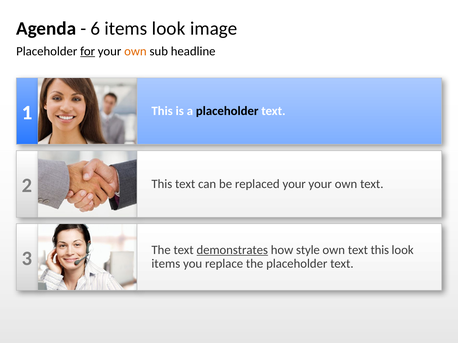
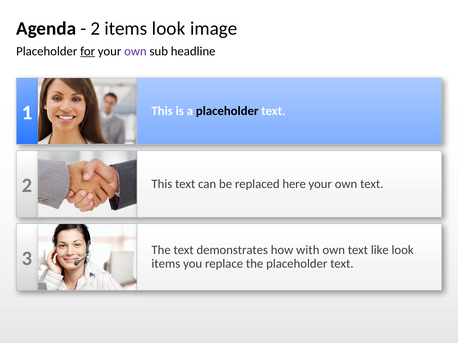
6: 6 -> 2 (95, 29)
own colour: orange -> purple (135, 51)
replaced your: your -> here (294, 184)
demonstrates underline: present -> none (232, 250)
style: style -> with (308, 250)
text this: this -> like (380, 250)
